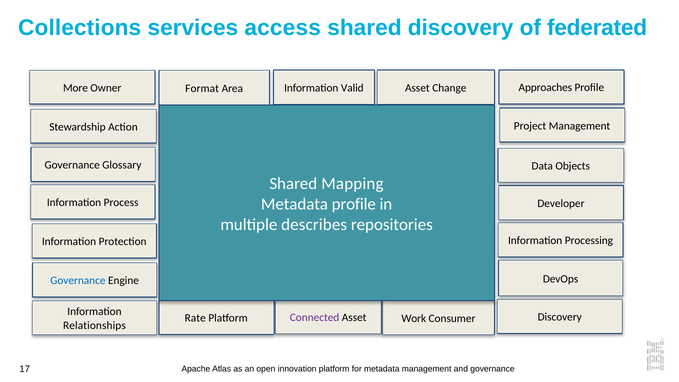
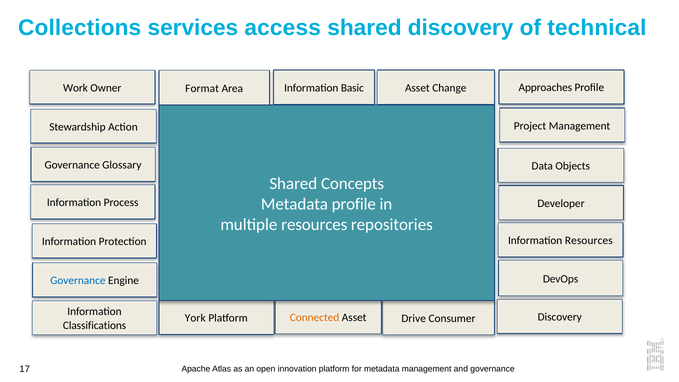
federated: federated -> technical (597, 28)
More: More -> Work (75, 88)
Valid: Valid -> Basic (352, 88)
Mapping: Mapping -> Concepts (353, 184)
multiple describes: describes -> resources (314, 224)
Information Processing: Processing -> Resources (589, 241)
Connected colour: purple -> orange (315, 317)
Rate: Rate -> York (195, 318)
Work: Work -> Drive (414, 318)
Relationships: Relationships -> Classifications (95, 325)
